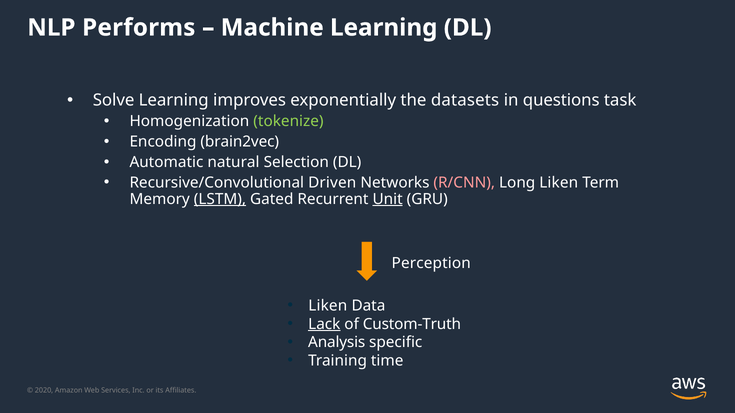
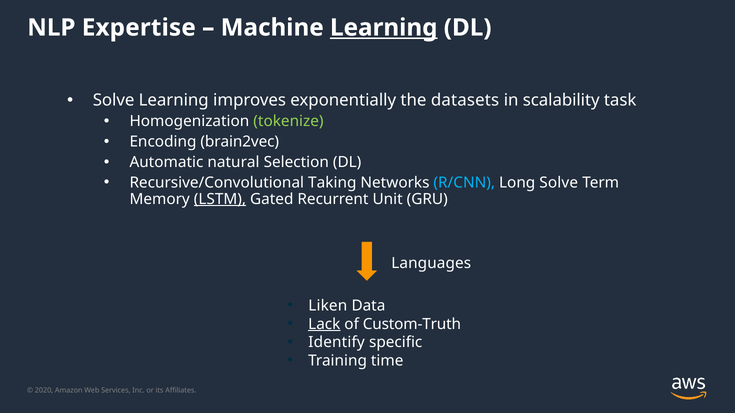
Performs: Performs -> Expertise (139, 28)
Learning underline: none -> present (384, 28)
questions: questions -> scalability (561, 100)
Driven: Driven -> Taking (332, 183)
R/CNN colour: pink -> light blue (464, 183)
Long Liken: Liken -> Solve (559, 183)
Unit underline: present -> none (388, 199)
Perception: Perception -> Languages (431, 263)
Analysis: Analysis -> Identify (337, 343)
